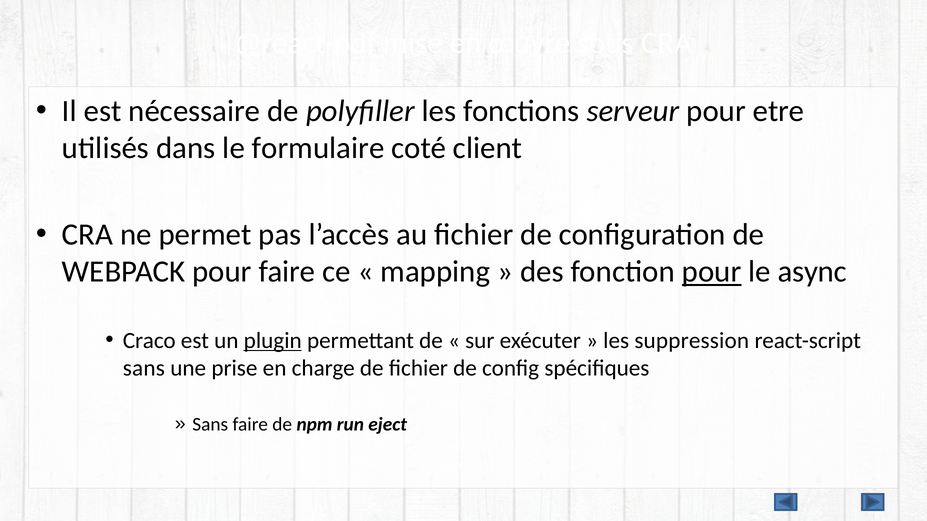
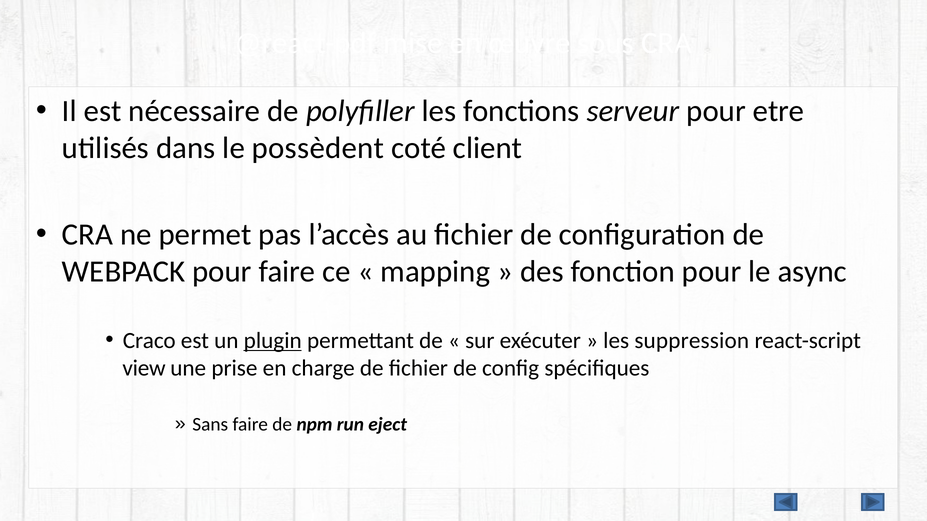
formulaire: formulaire -> possèdent (318, 148)
pour underline: present -> none (712, 272)
sans: sans -> view (144, 369)
